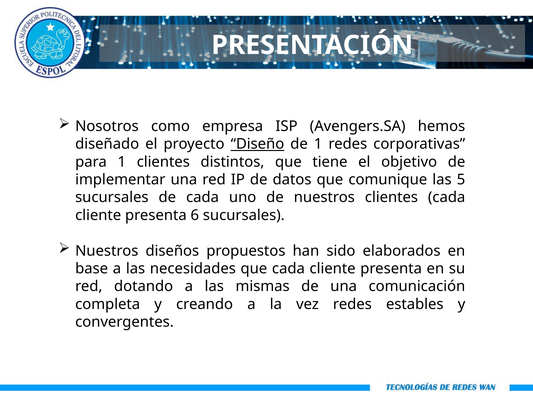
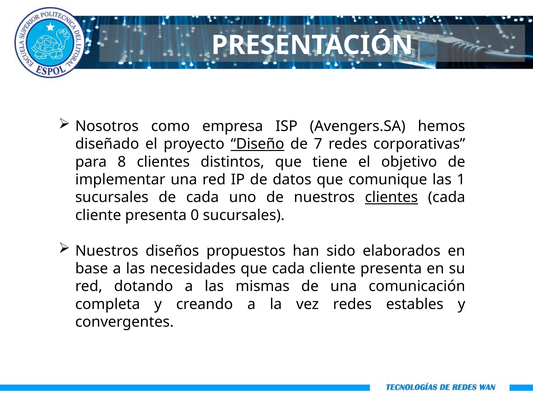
de 1: 1 -> 7 (318, 144)
para 1: 1 -> 8 (122, 162)
5: 5 -> 1 (461, 180)
clientes underline: none -> present (391, 197)
6: 6 -> 0 (195, 215)
